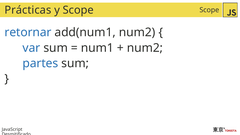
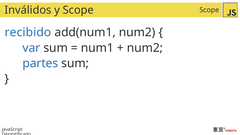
Prácticas: Prácticas -> Inválidos (28, 10)
retornar: retornar -> recibido (28, 32)
